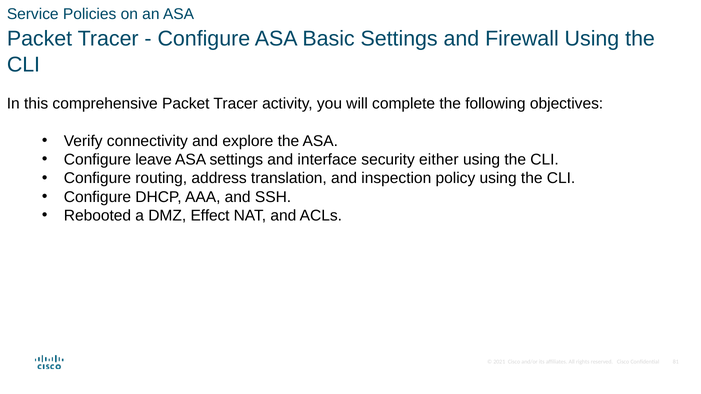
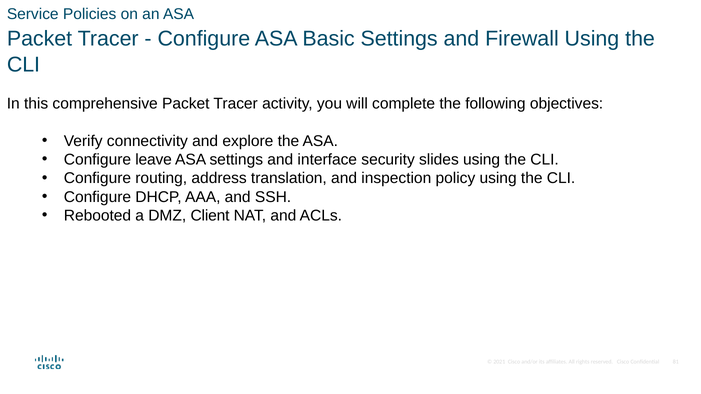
either: either -> slides (439, 160)
Effect: Effect -> Client (210, 216)
